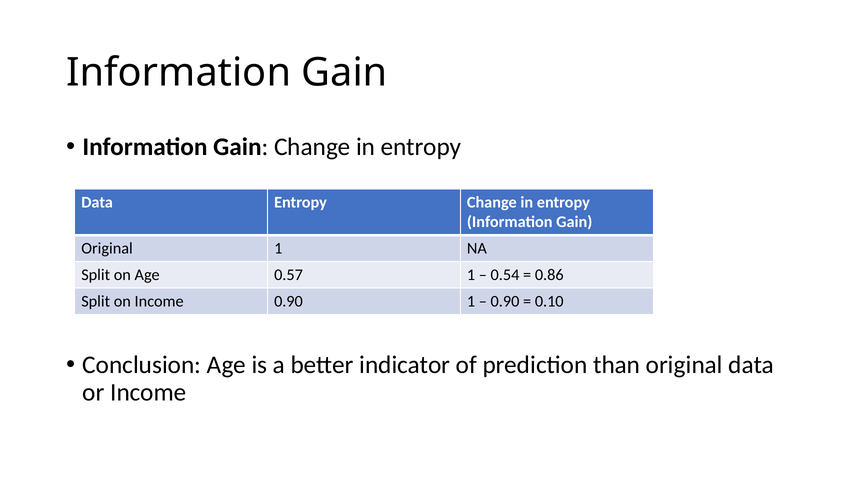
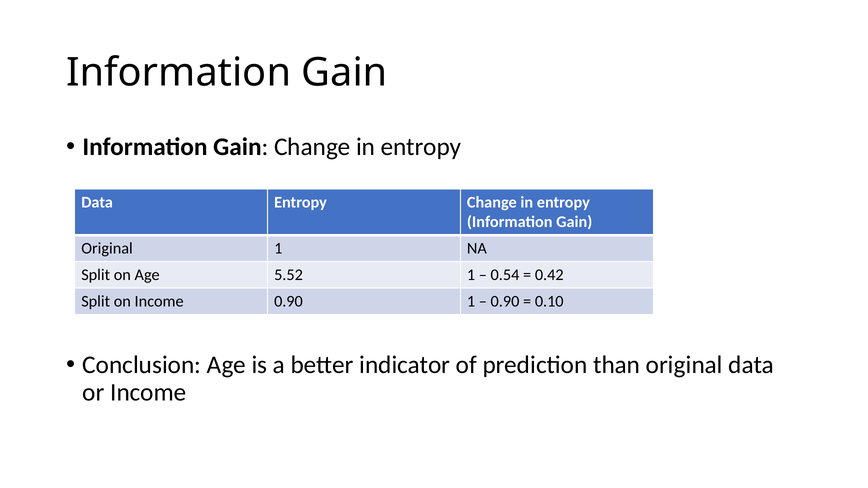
0.57: 0.57 -> 5.52 (289, 275)
0.86: 0.86 -> 0.42 (549, 275)
